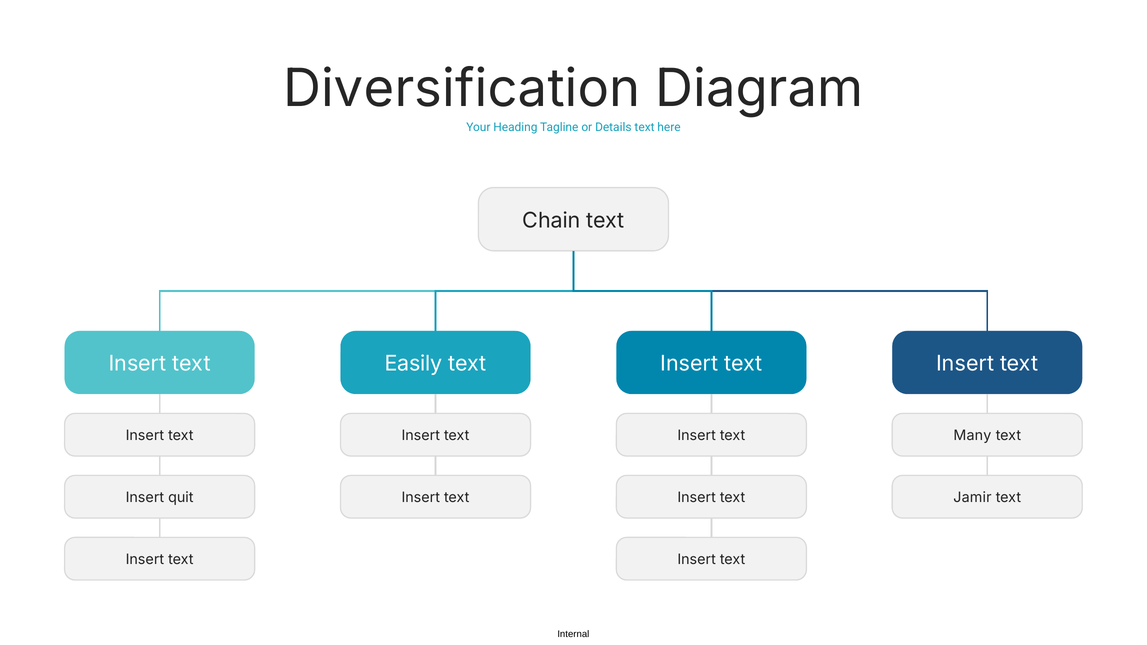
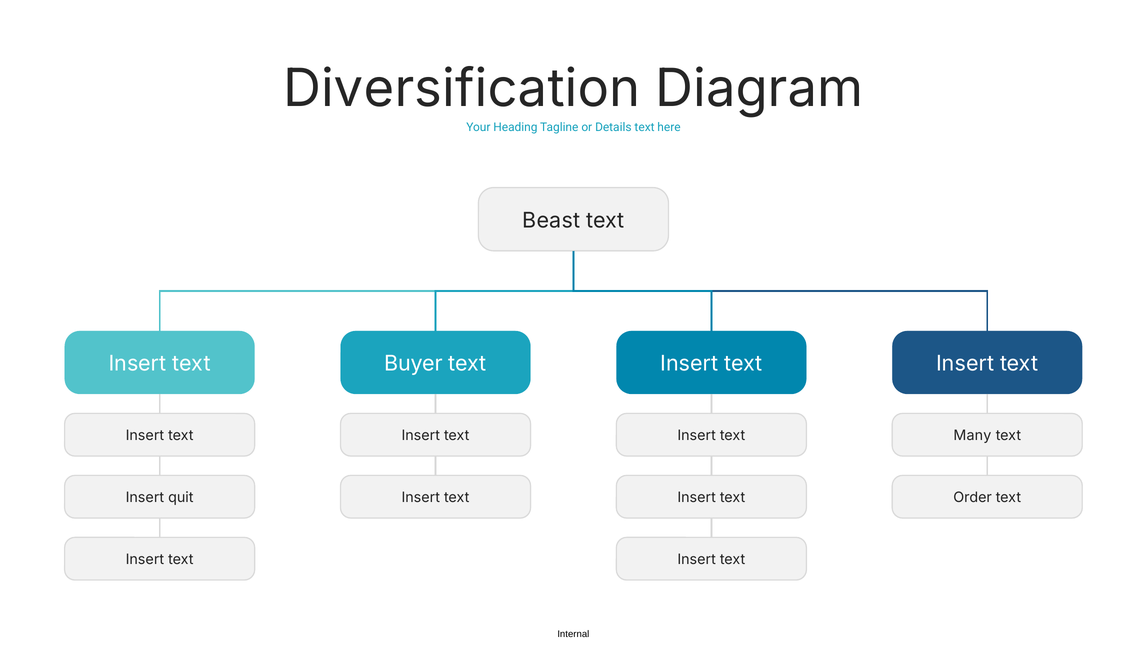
Chain: Chain -> Beast (551, 221)
Easily: Easily -> Buyer (414, 364)
Jamir: Jamir -> Order (973, 498)
